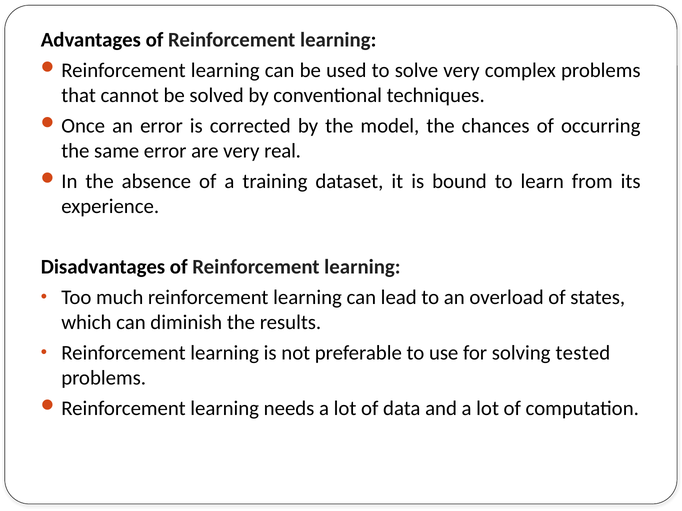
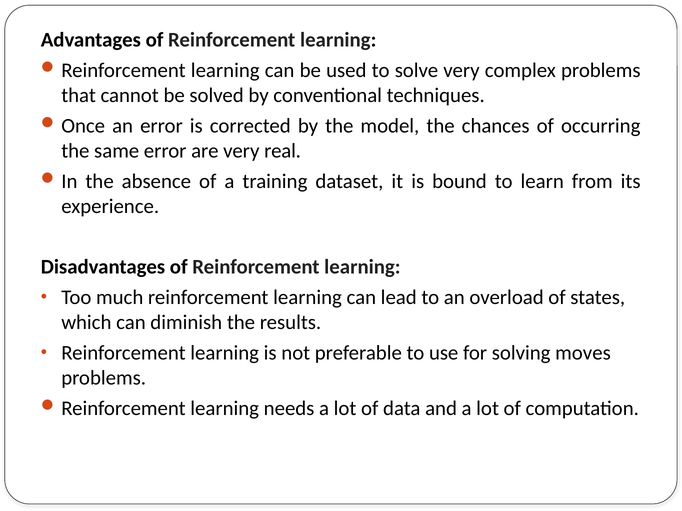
tested: tested -> moves (583, 353)
